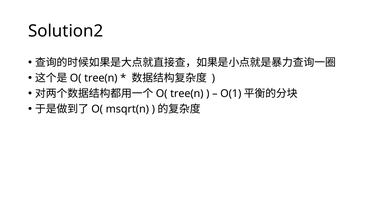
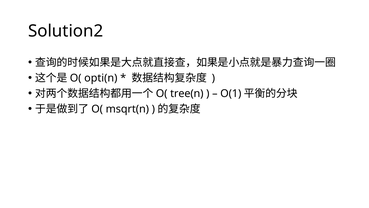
tree(n: tree(n -> opti(n (101, 78)
